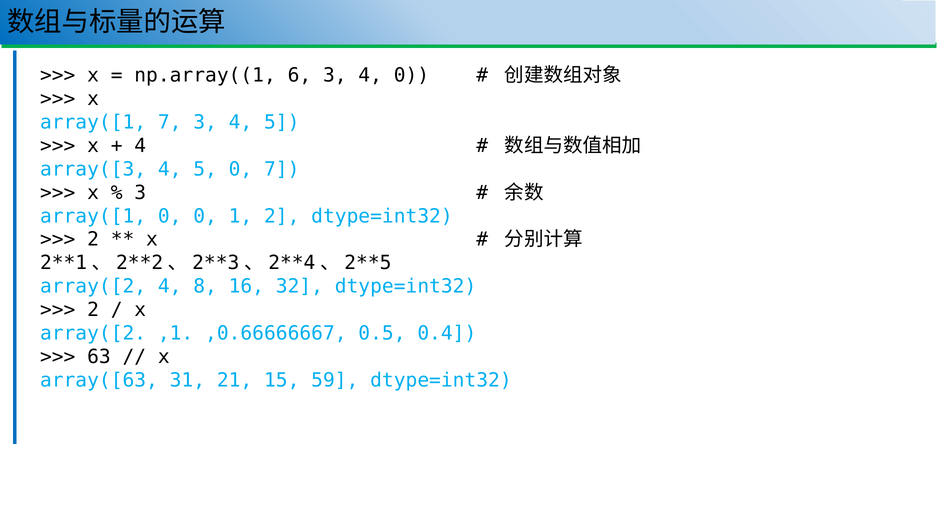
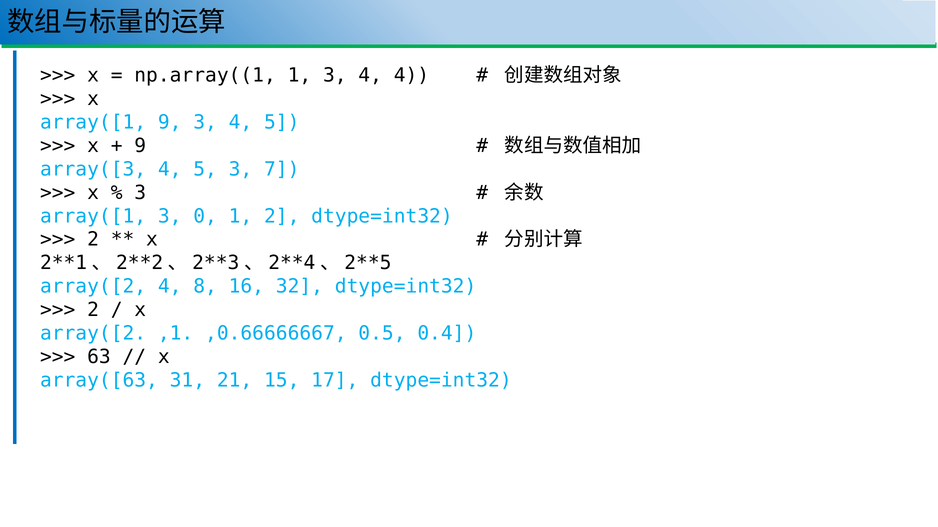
np.array((1 6: 6 -> 1 (299, 75)
4 0: 0 -> 4 (411, 75)
array([1 7: 7 -> 9 (170, 122)
4: 4 -> 9 (140, 146)
5 0: 0 -> 3 (240, 169)
array([1 0: 0 -> 3 (170, 216)
59: 59 -> 17 (335, 381)
